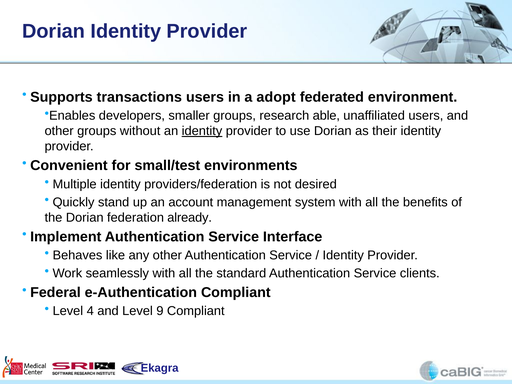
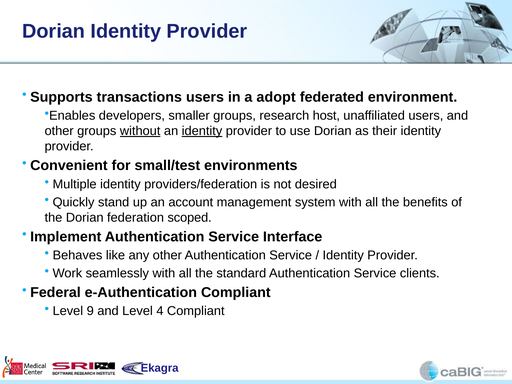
able: able -> host (326, 116)
without underline: none -> present (140, 131)
already: already -> scoped (190, 217)
4: 4 -> 9 (90, 311)
9: 9 -> 4 (160, 311)
